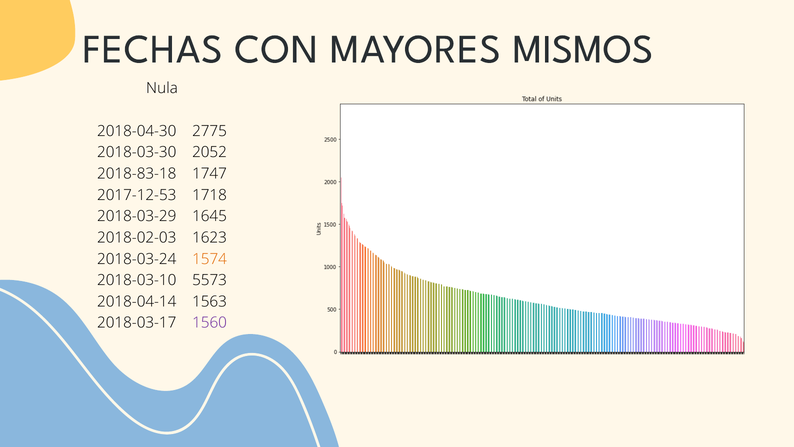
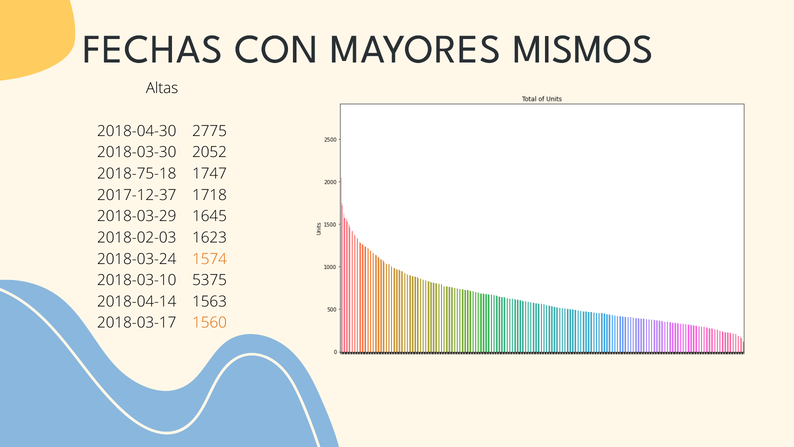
Nula: Nula -> Altas (162, 88)
2018-83-18: 2018-83-18 -> 2018-75-18 (137, 174)
2017-12-53: 2017-12-53 -> 2017-12-37 (137, 195)
5573: 5573 -> 5375 (210, 280)
1560 colour: purple -> orange (210, 323)
